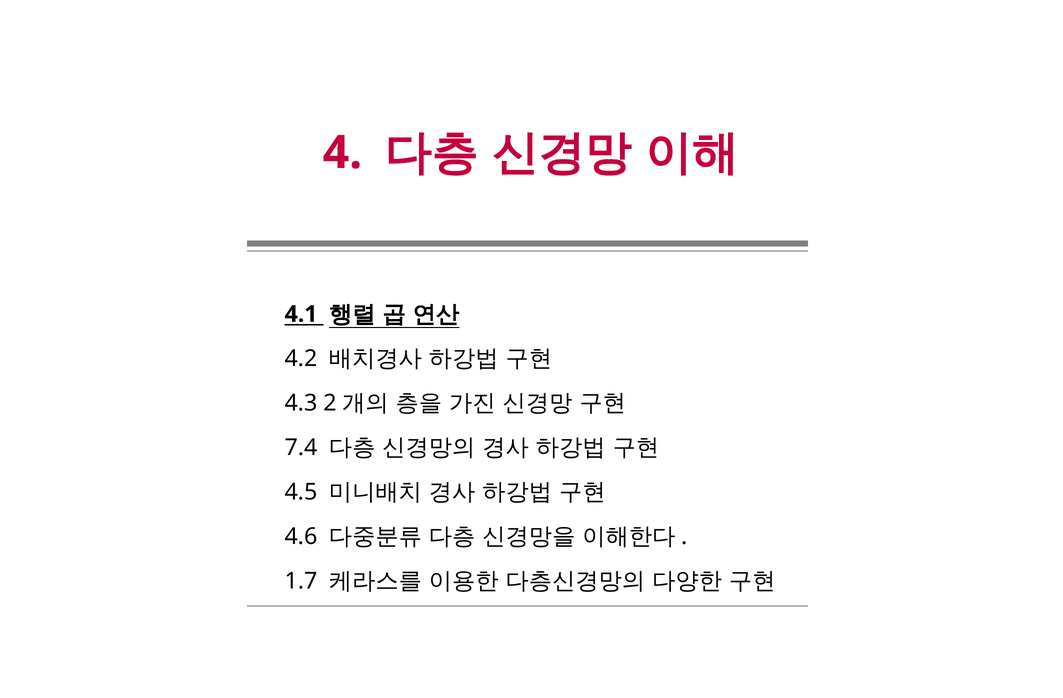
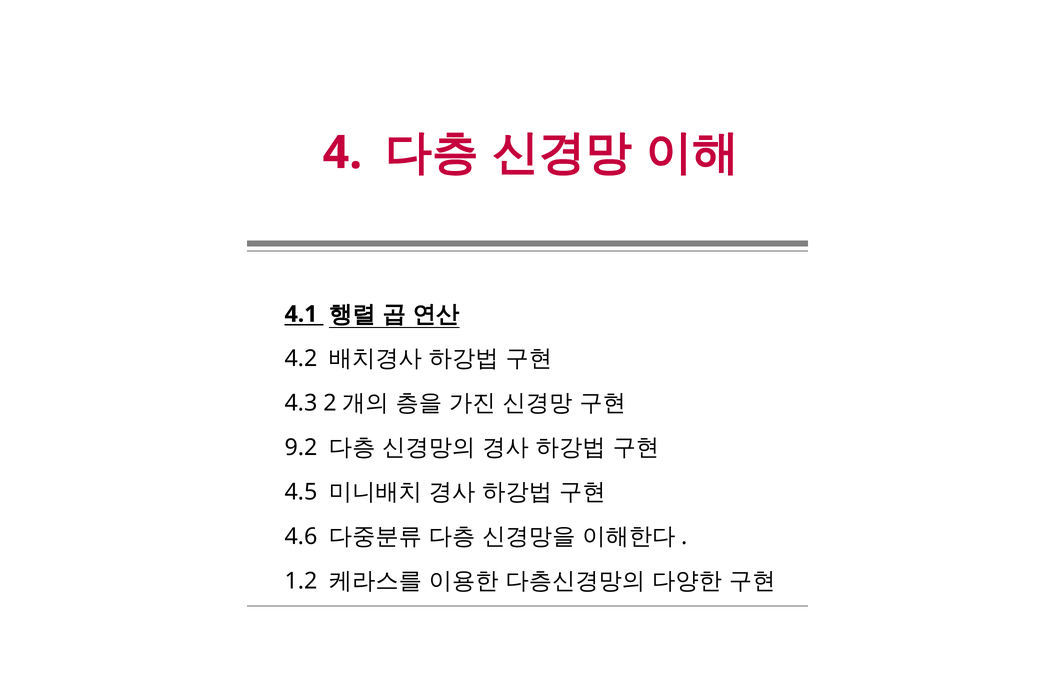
7.4: 7.4 -> 9.2 (301, 448)
1.7: 1.7 -> 1.2 (301, 581)
